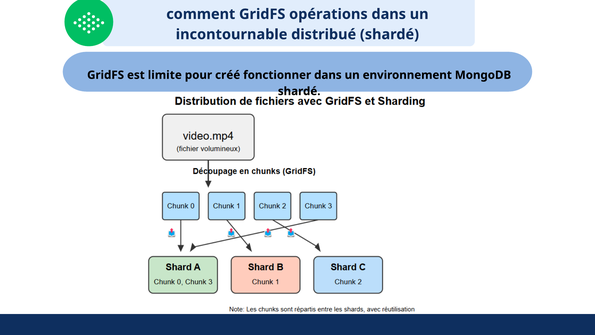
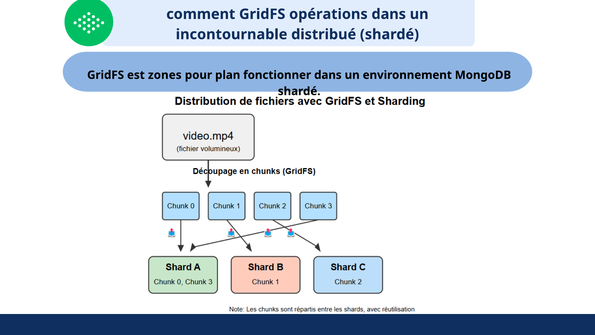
limite: limite -> zones (165, 75)
créé: créé -> plan (228, 75)
